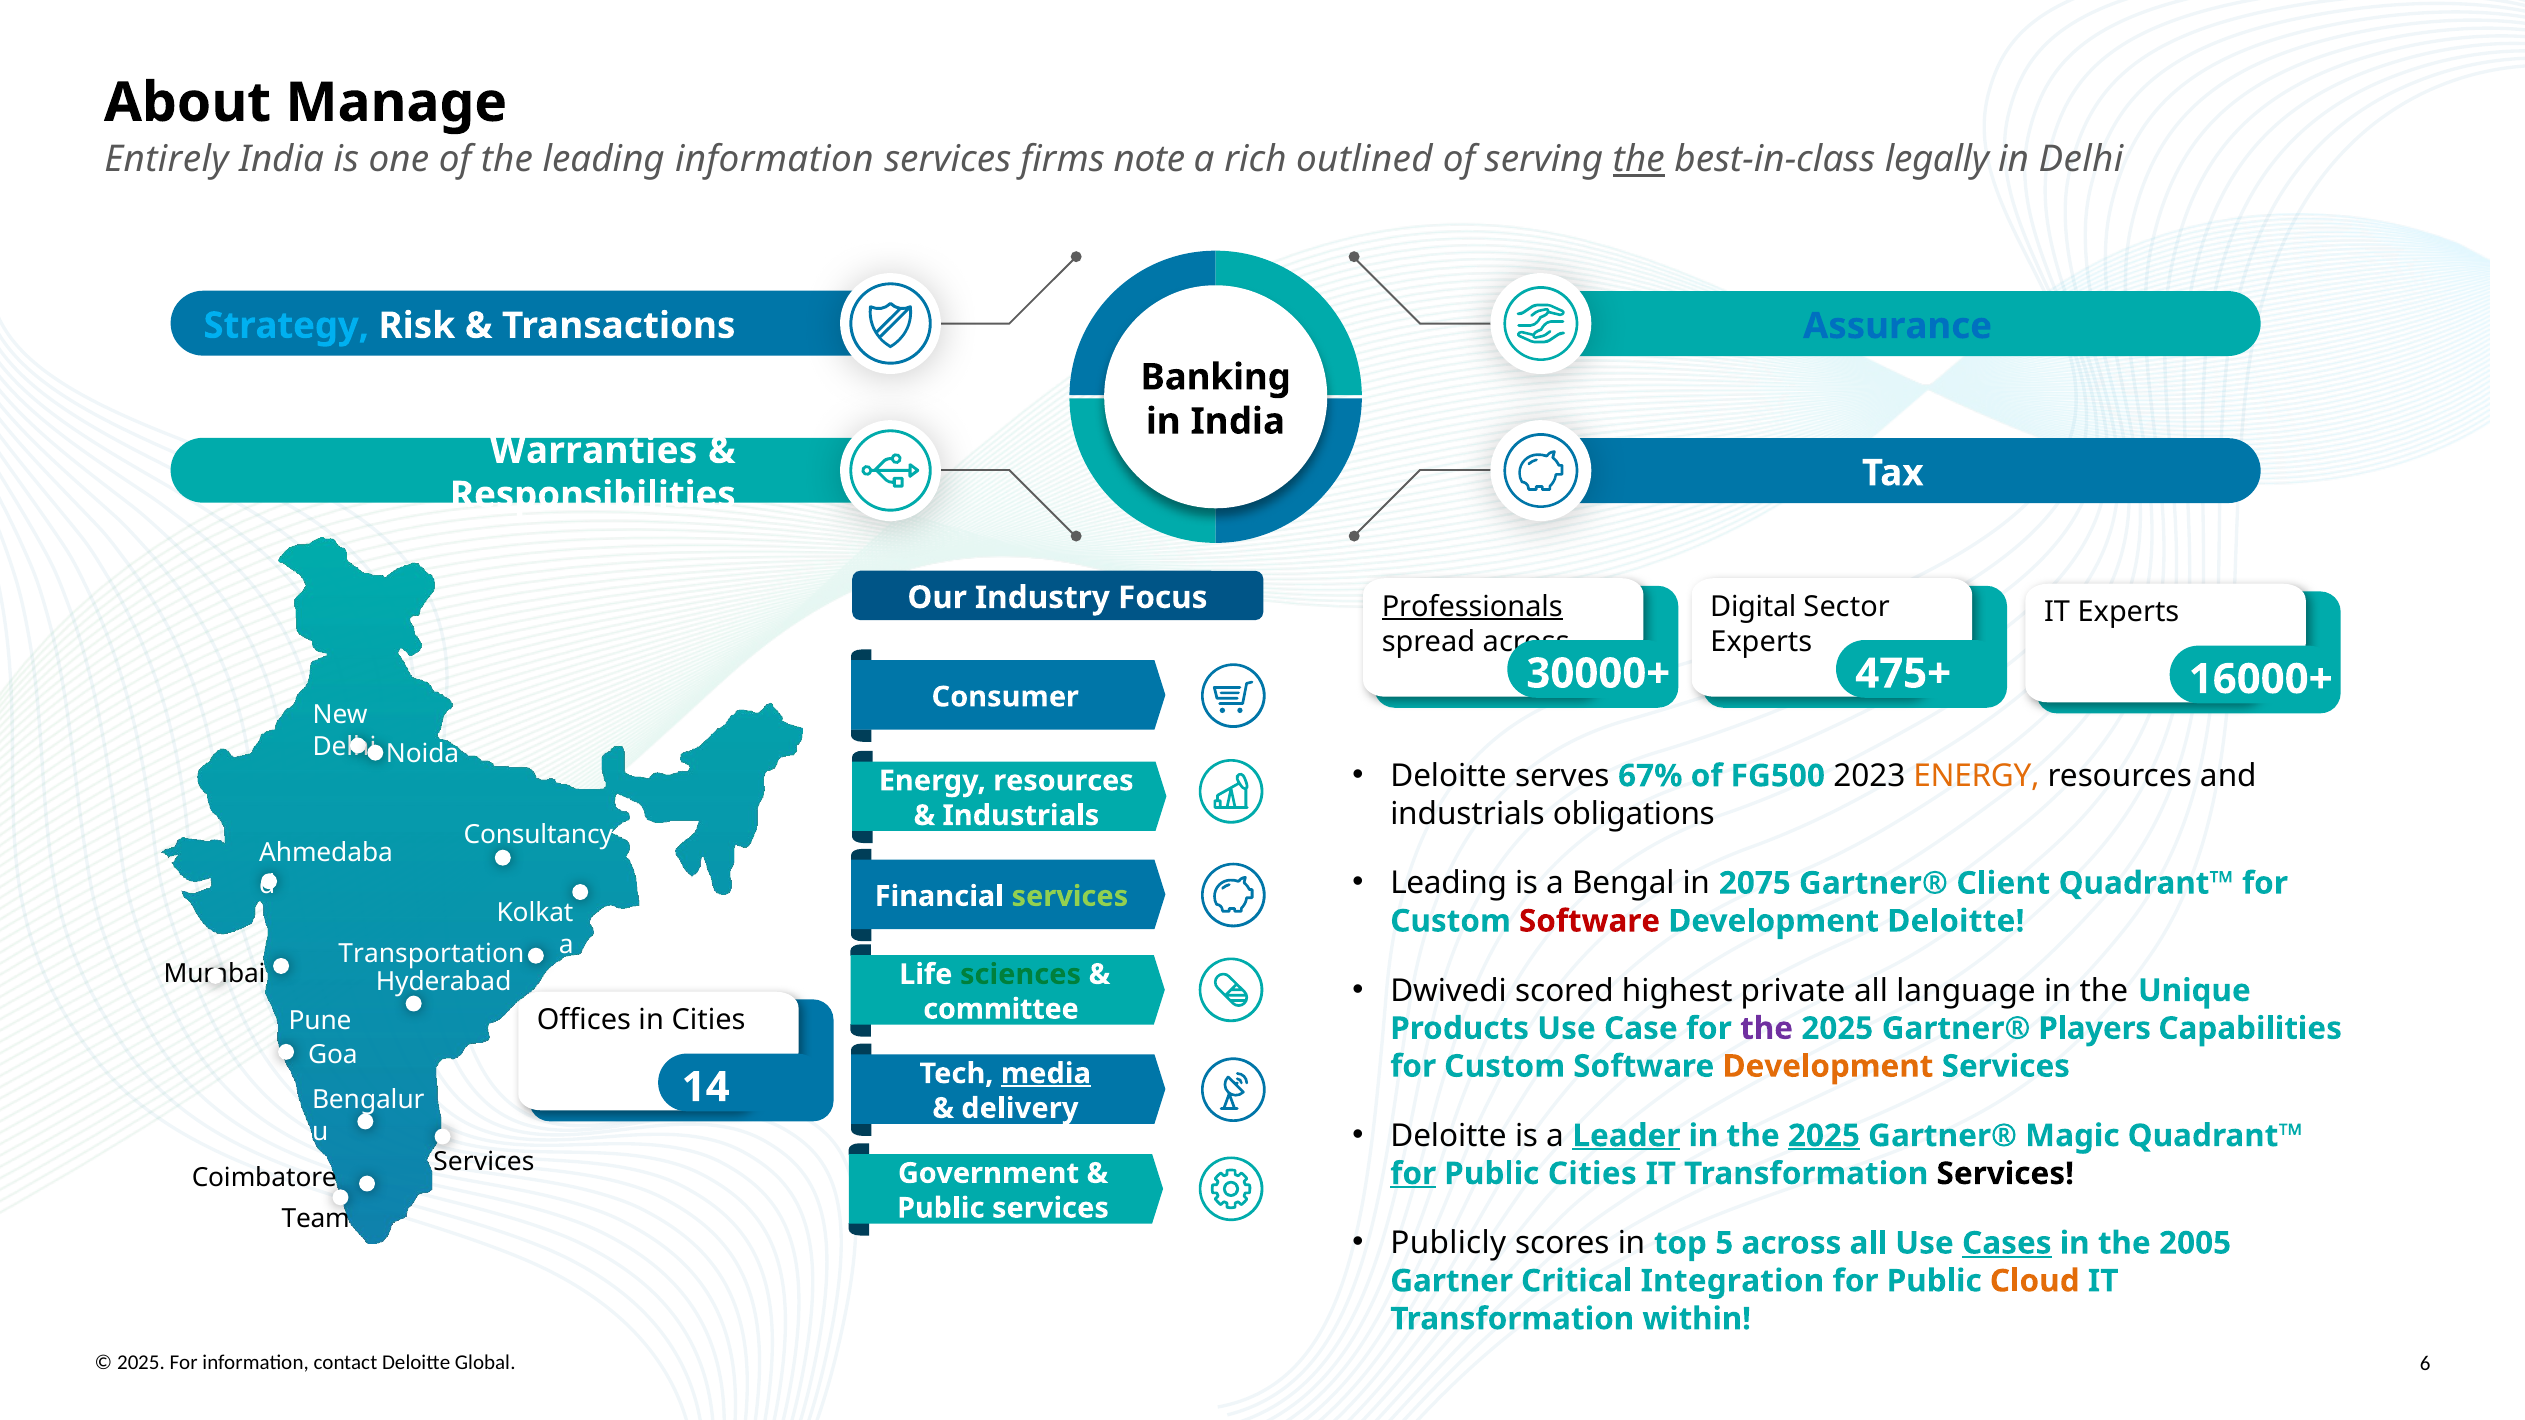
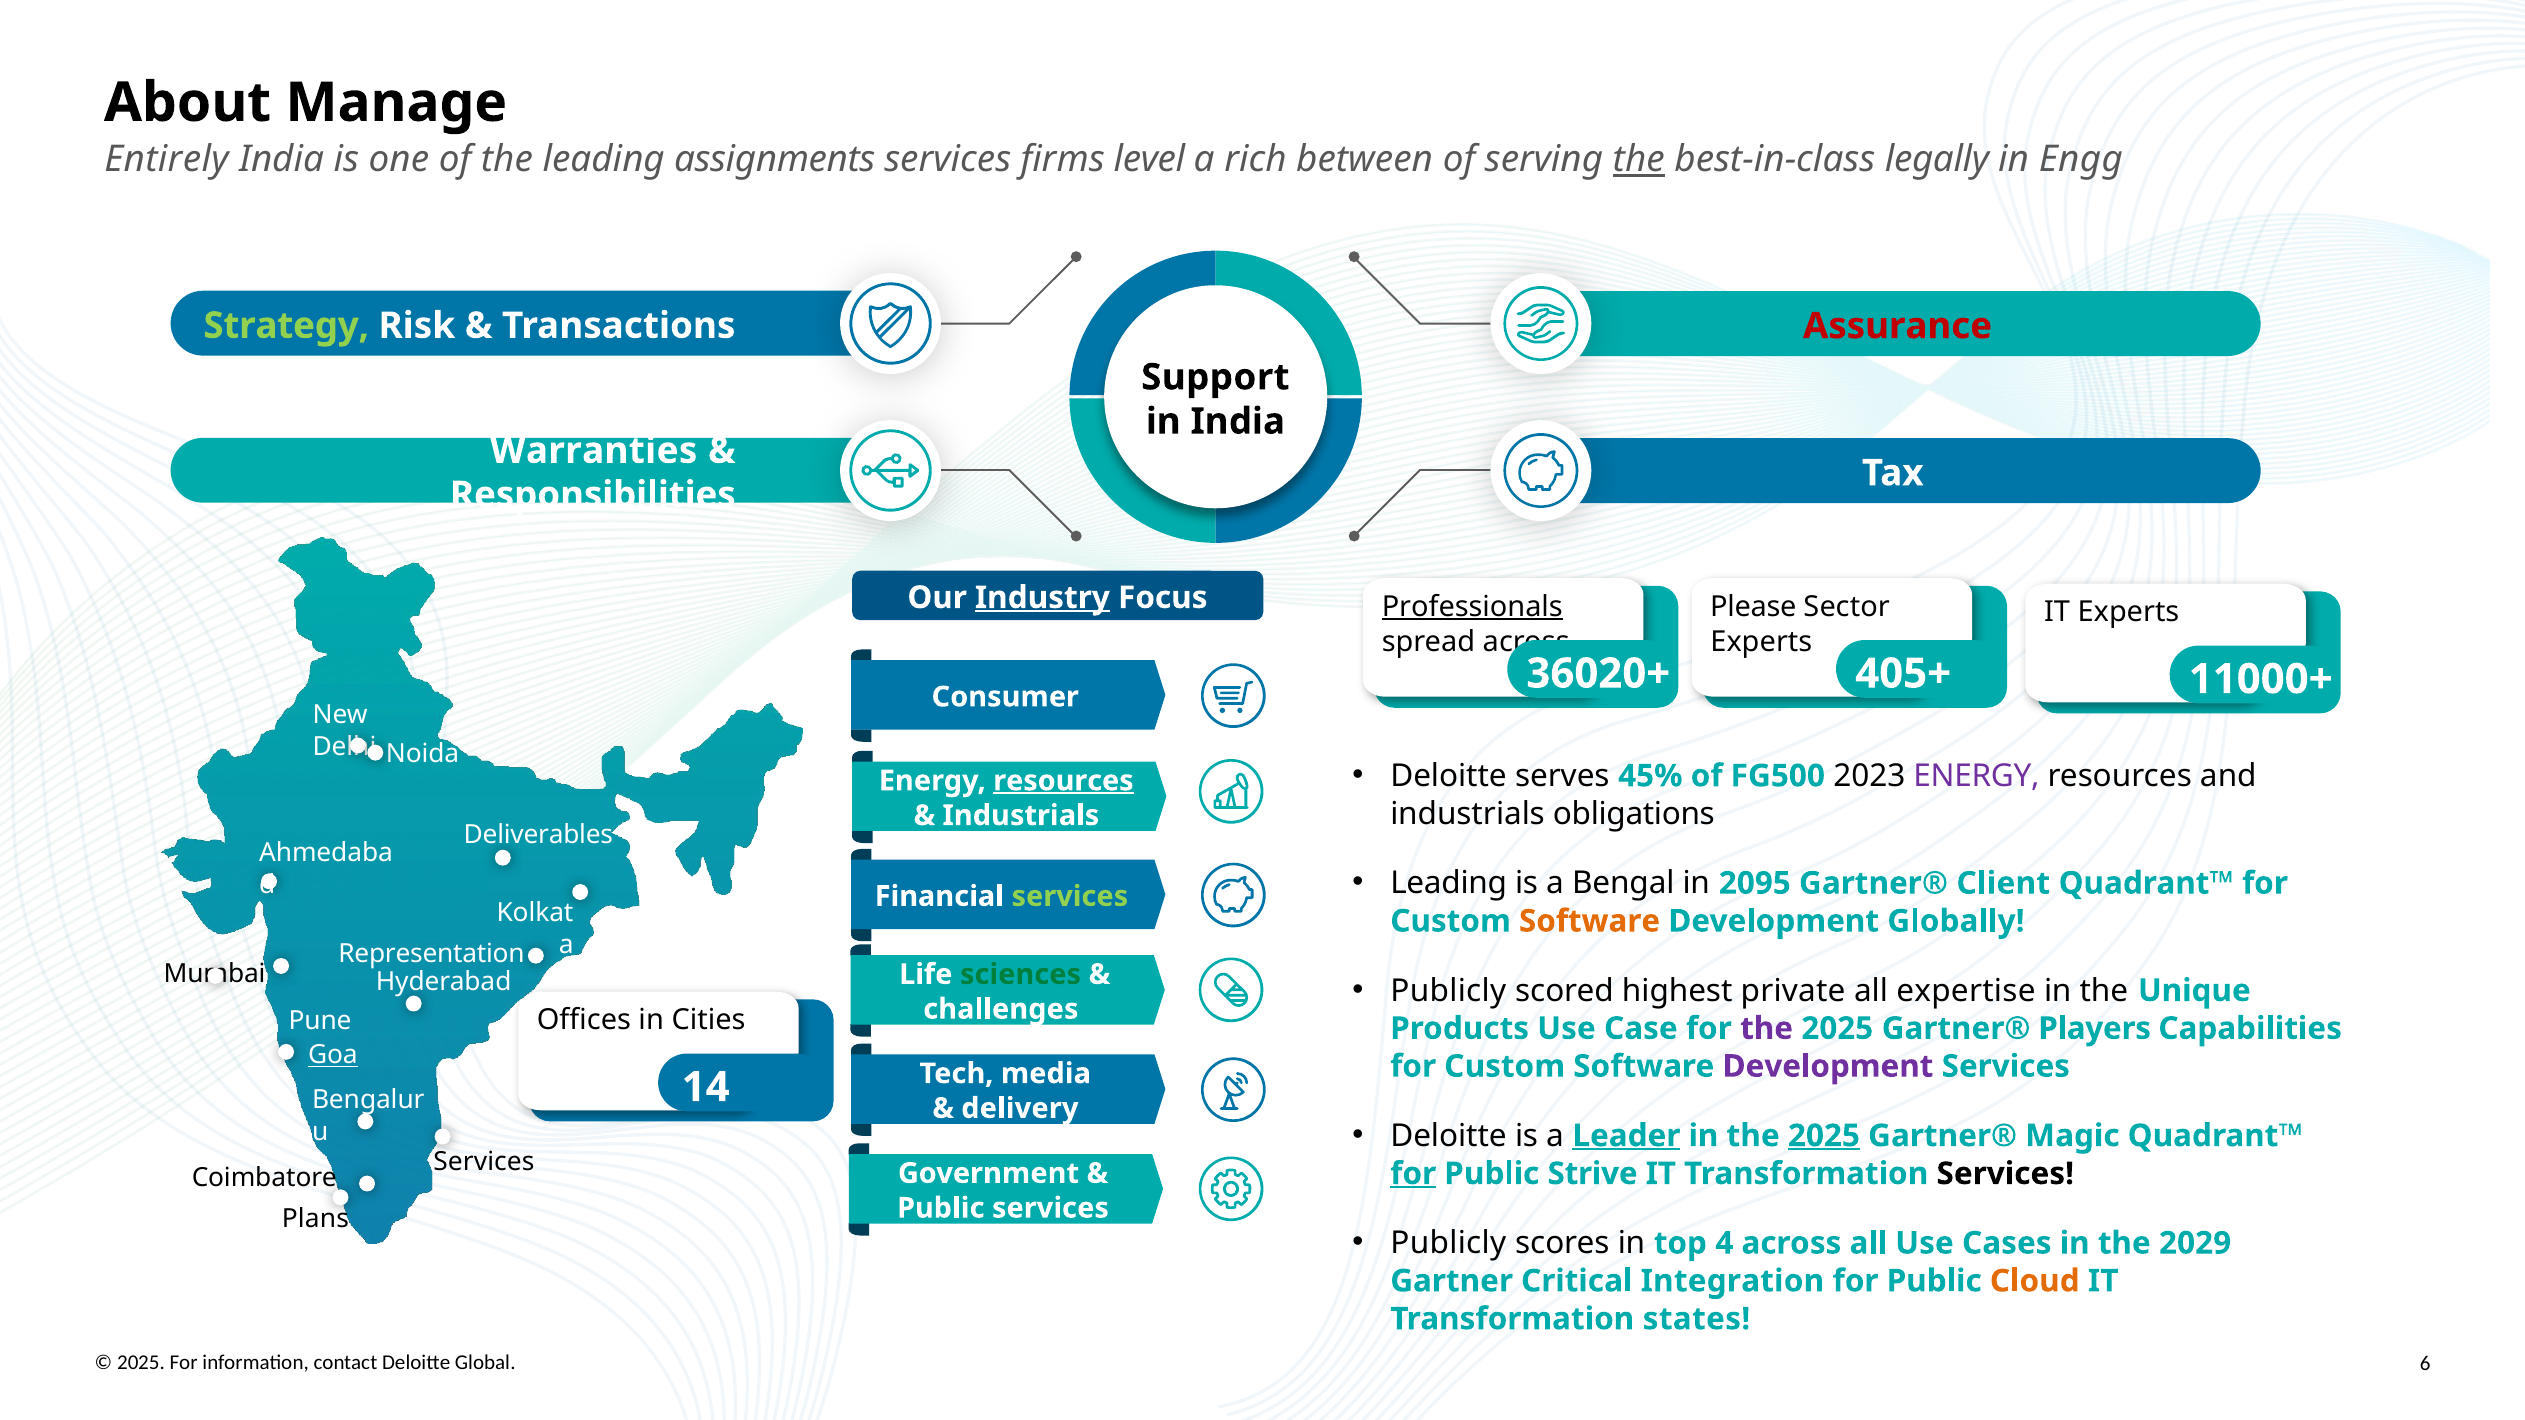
leading information: information -> assignments (775, 160)
note: note -> level (1149, 160)
outlined: outlined -> between (1365, 160)
in Delhi: Delhi -> Engg (2081, 160)
Strategy colour: light blue -> light green (286, 326)
Assurance colour: blue -> red (1898, 326)
Banking: Banking -> Support (1215, 377)
Industry underline: none -> present (1042, 598)
Digital: Digital -> Please (1753, 607)
30000+: 30000+ -> 36020+ (1598, 674)
475+: 475+ -> 405+ (1903, 674)
16000+: 16000+ -> 11000+ (2261, 679)
67%: 67% -> 45% (1650, 776)
ENERGY colour: orange -> purple (1977, 776)
resources underline: none -> present (1063, 781)
Consultancy: Consultancy -> Deliverables (538, 835)
2075: 2075 -> 2095 (1755, 883)
Software colour: red -> orange (1590, 921)
Development Deloitte: Deloitte -> Globally (1956, 921)
Transportation: Transportation -> Representation (431, 954)
Dwivedi: Dwivedi -> Publicly (1448, 991)
language: language -> expertise (1966, 991)
committee: committee -> challenges (1001, 1009)
Goa underline: none -> present (333, 1055)
Development colour: orange -> purple (1828, 1067)
media underline: present -> none (1046, 1074)
Public Cities: Cities -> Strive (1593, 1174)
Team: Team -> Plans (315, 1219)
5: 5 -> 4 (1724, 1243)
Cases underline: present -> none (2007, 1243)
2005: 2005 -> 2029 (2195, 1243)
within: within -> states (1696, 1319)
